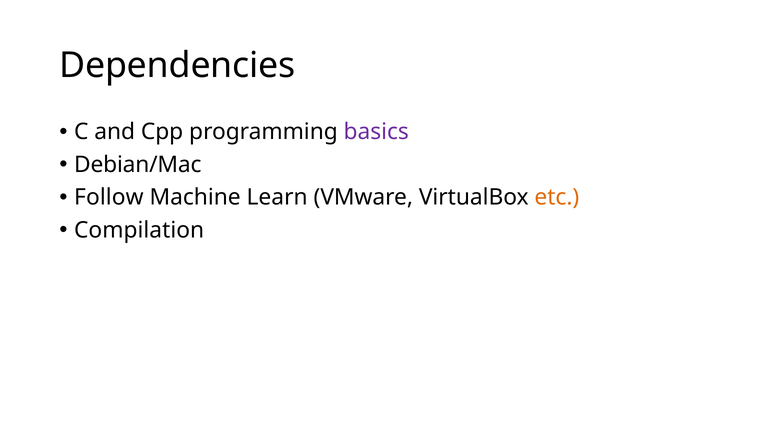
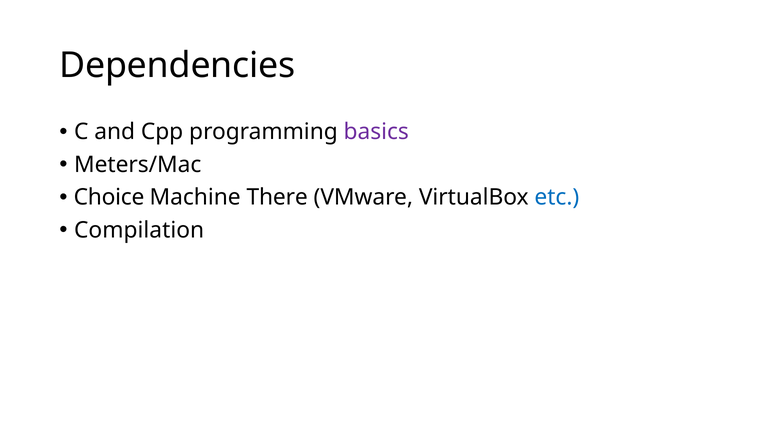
Debian/Mac: Debian/Mac -> Meters/Mac (138, 165)
Follow: Follow -> Choice (109, 197)
Learn: Learn -> There (277, 197)
etc colour: orange -> blue (557, 197)
